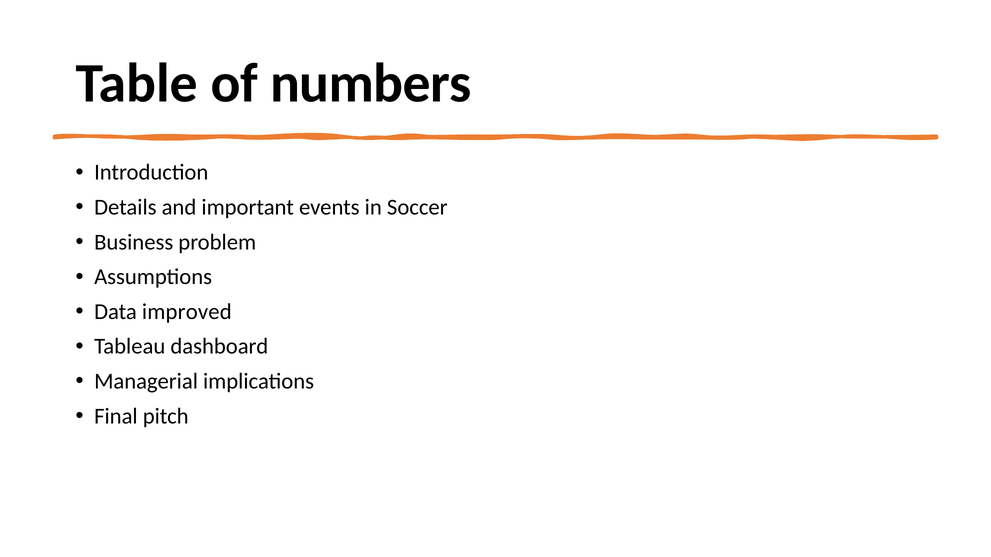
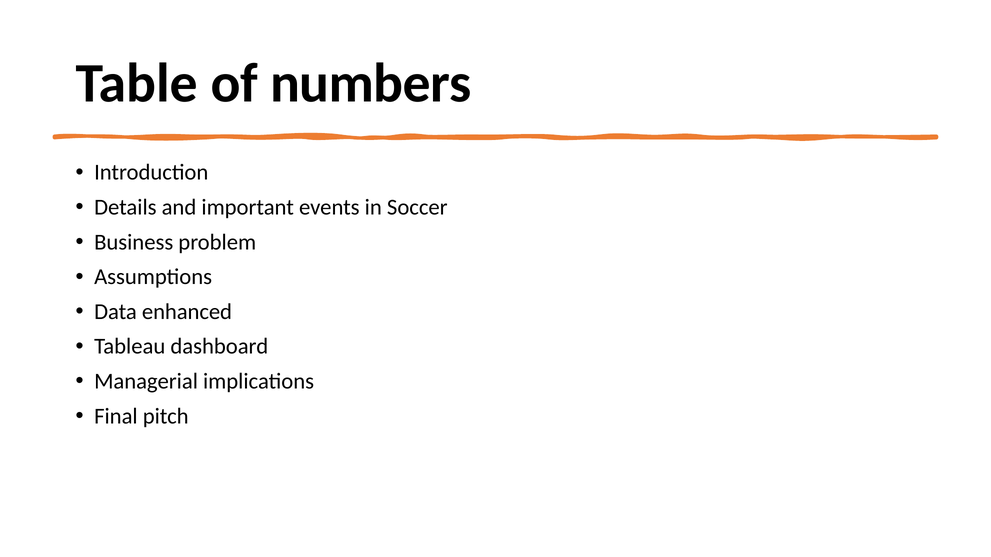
improved: improved -> enhanced (187, 312)
